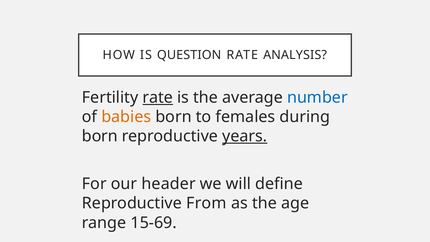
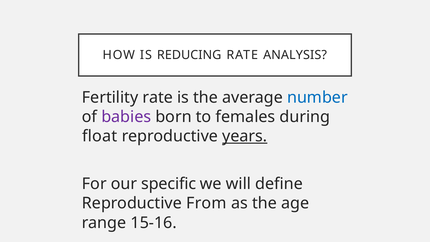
QUESTION: QUESTION -> REDUCING (189, 55)
rate underline: present -> none (158, 97)
babies colour: orange -> purple (126, 117)
born: born -> float (100, 136)
header: header -> specific (169, 184)
15-69: 15-69 -> 15-16 (154, 223)
